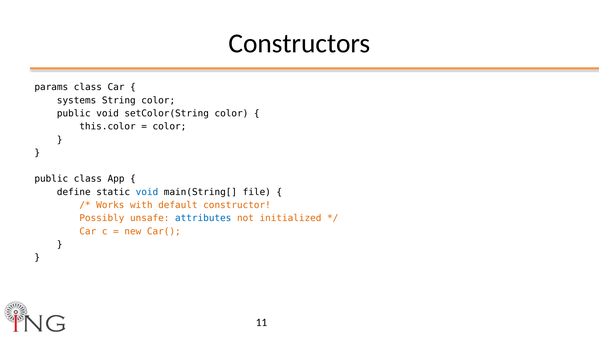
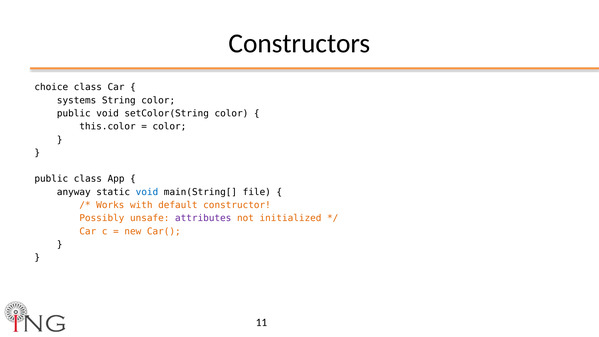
params: params -> choice (51, 87)
define: define -> anyway (74, 192)
attributes colour: blue -> purple (203, 218)
